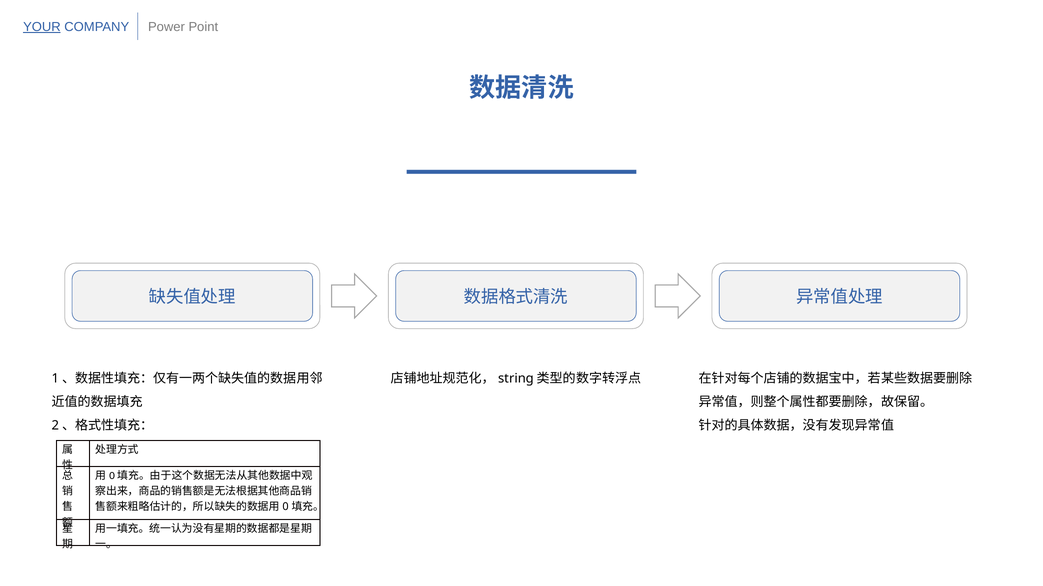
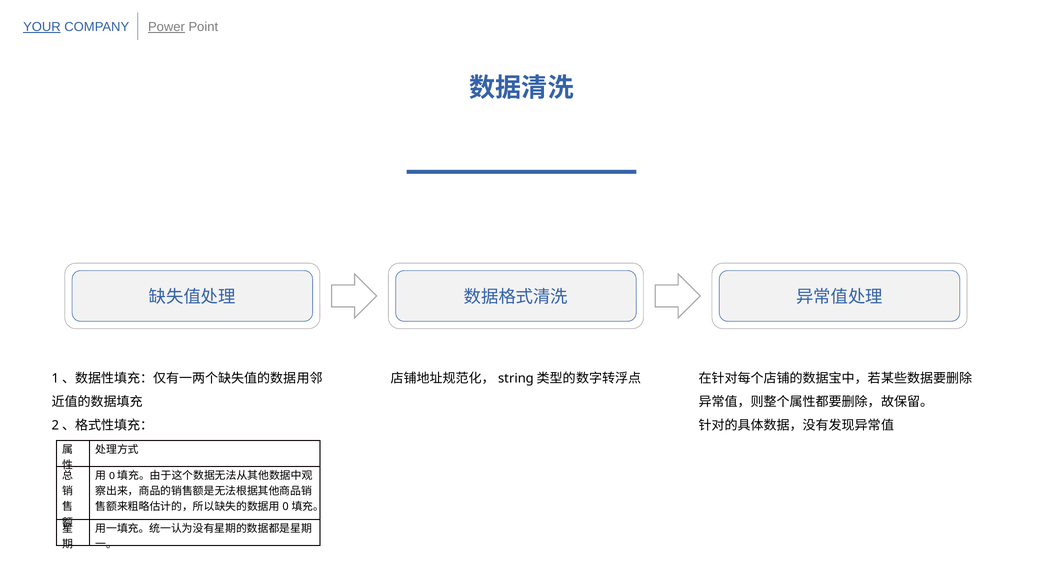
Power underline: none -> present (166, 27)
